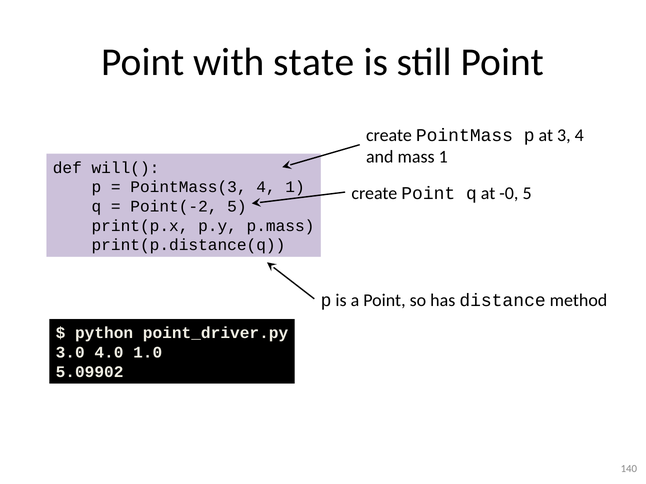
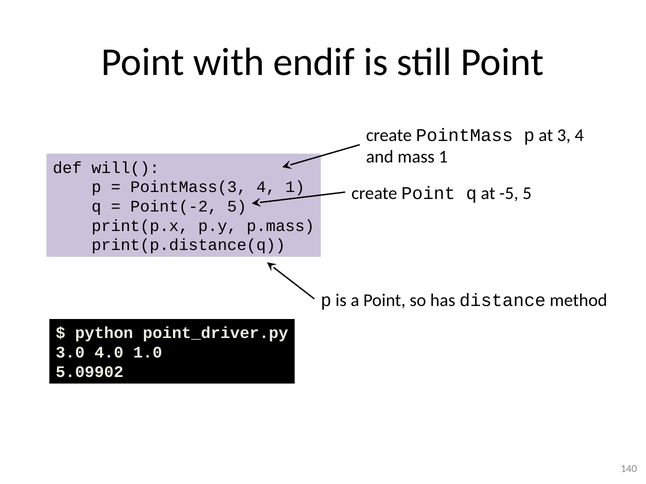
state: state -> endif (314, 63)
-0: -0 -> -5 (509, 194)
